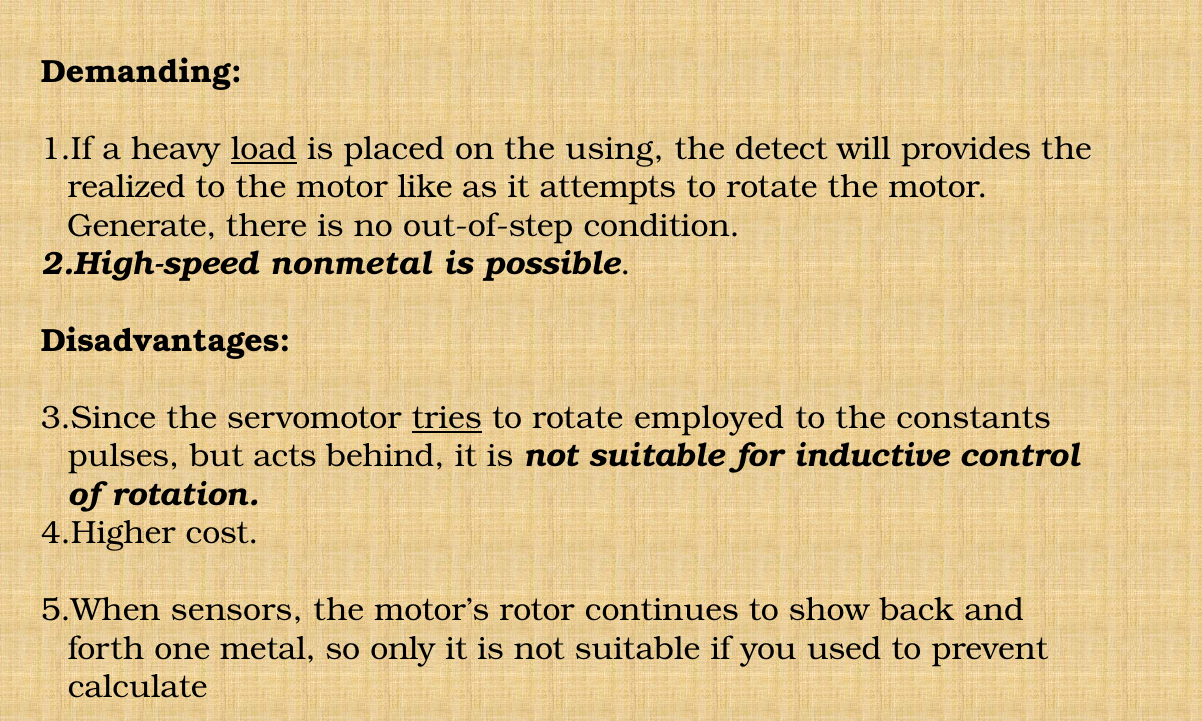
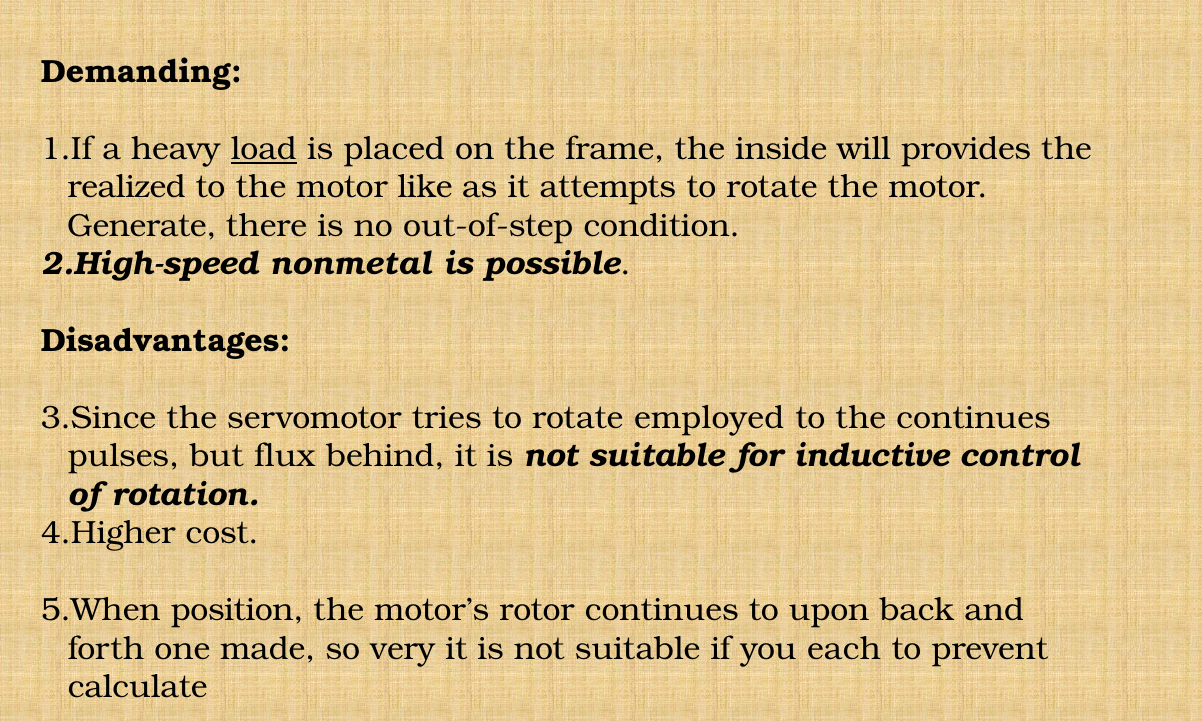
using: using -> frame (615, 149)
detect: detect -> inside (781, 149)
tries underline: present -> none (447, 418)
the constants: constants -> continues (974, 418)
acts: acts -> flux (285, 457)
sensors: sensors -> position (237, 610)
show: show -> upon (829, 610)
metal: metal -> made (268, 649)
only: only -> very (403, 649)
used: used -> each (844, 649)
